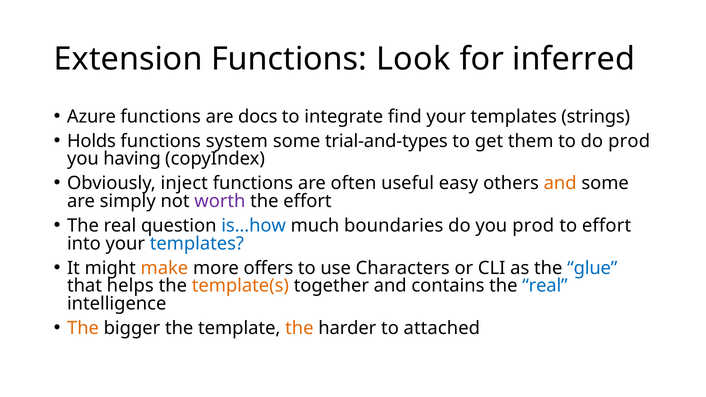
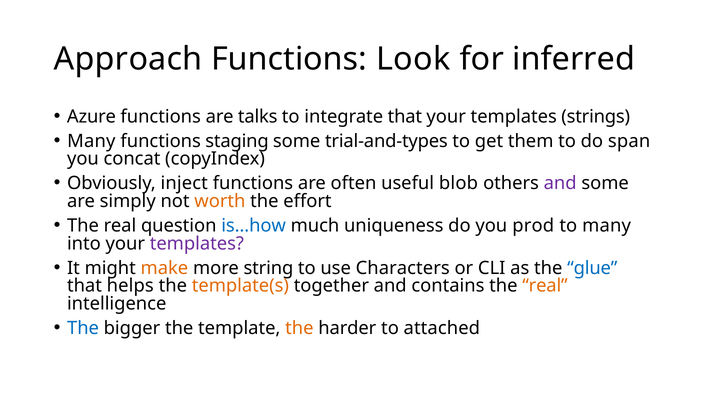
Extension: Extension -> Approach (128, 59)
docs: docs -> talks (258, 117)
integrate find: find -> that (405, 117)
Holds: Holds -> Many (91, 141)
system: system -> staging (237, 141)
do prod: prod -> span (629, 141)
having: having -> concat (132, 159)
easy: easy -> blob (459, 183)
and colour: orange -> purple (560, 183)
worth colour: purple -> orange (220, 201)
boundaries: boundaries -> uniqueness (394, 226)
to effort: effort -> many (607, 226)
templates colour: blue -> purple (197, 244)
offers: offers -> string (268, 268)
real colour: blue -> orange (545, 286)
The colour: orange -> blue (83, 328)
